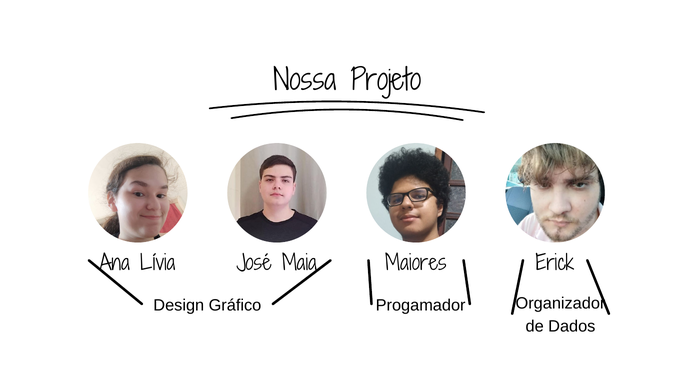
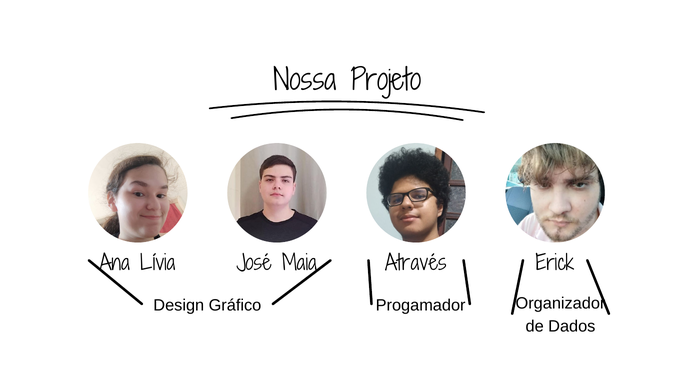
Maiores: Maiores -> Através (416, 263)
